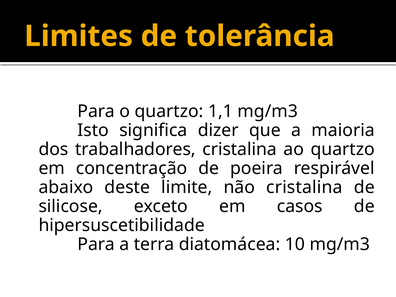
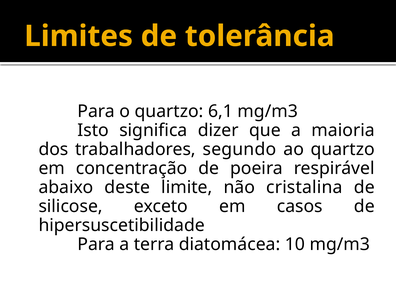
1,1: 1,1 -> 6,1 (220, 111)
trabalhadores cristalina: cristalina -> segundo (239, 149)
